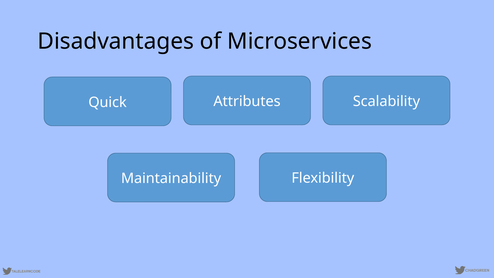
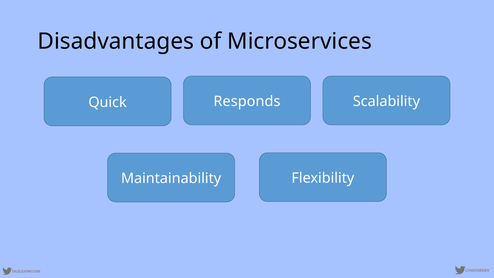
Attributes: Attributes -> Responds (247, 101)
